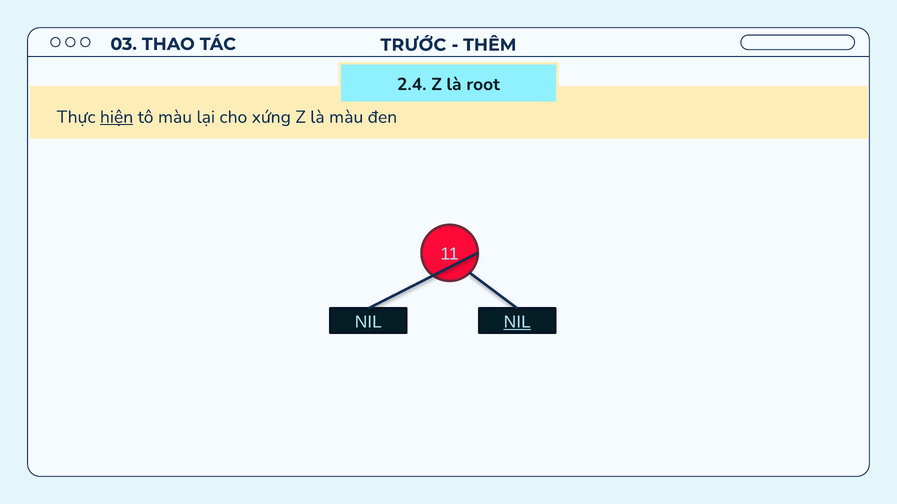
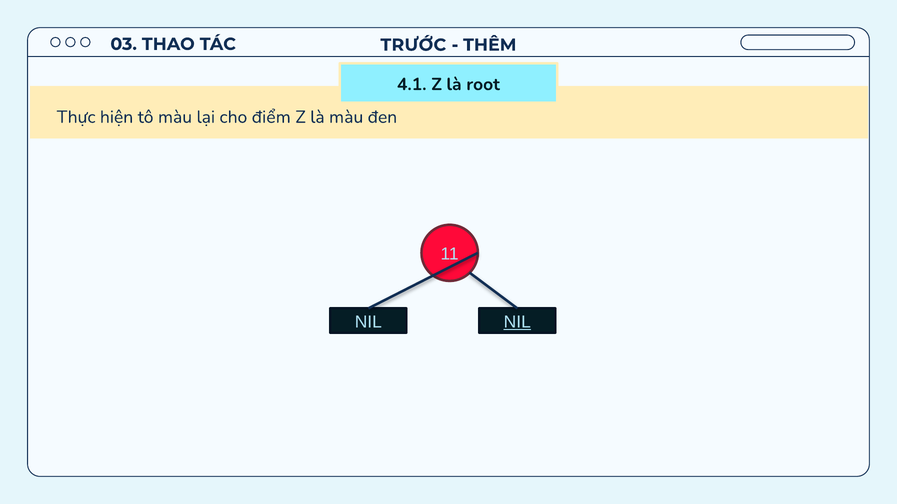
2.4: 2.4 -> 4.1 (412, 84)
hiện underline: present -> none (117, 117)
xứng: xứng -> điểm (271, 117)
